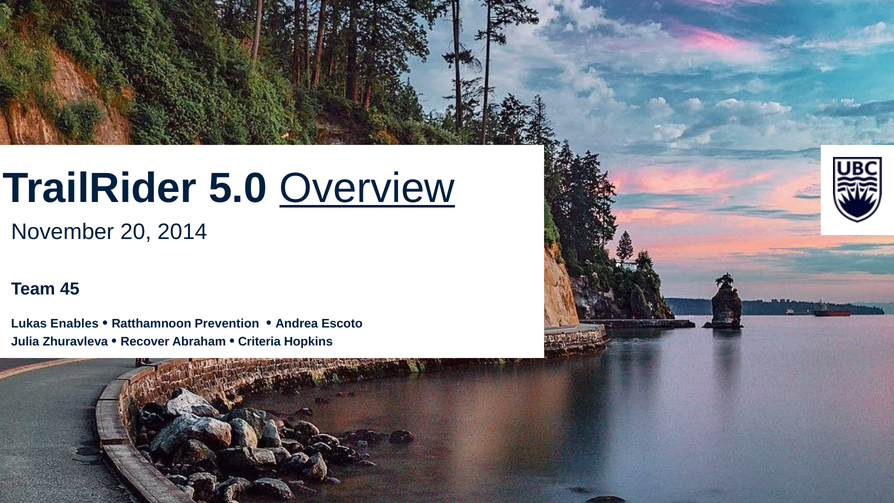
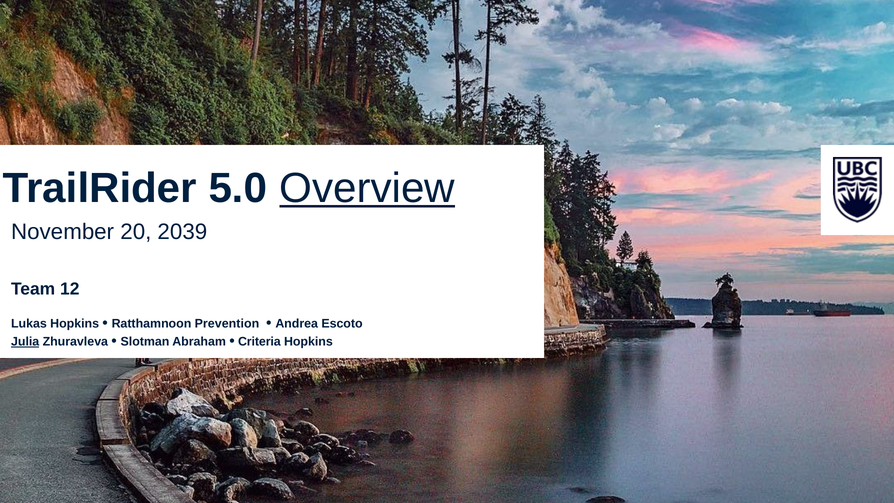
2014: 2014 -> 2039 (182, 232)
45: 45 -> 12 (70, 289)
Lukas Enables: Enables -> Hopkins (75, 324)
Julia underline: none -> present (25, 342)
Recover: Recover -> Slotman (145, 342)
